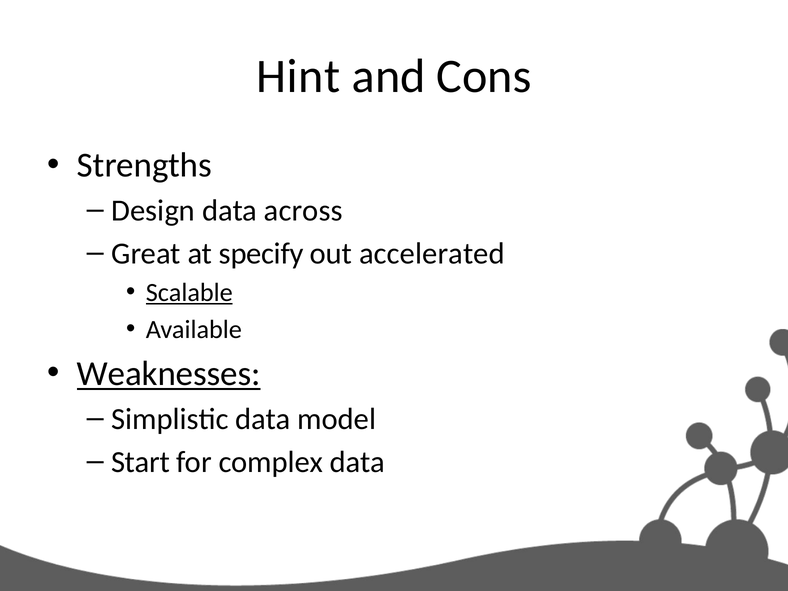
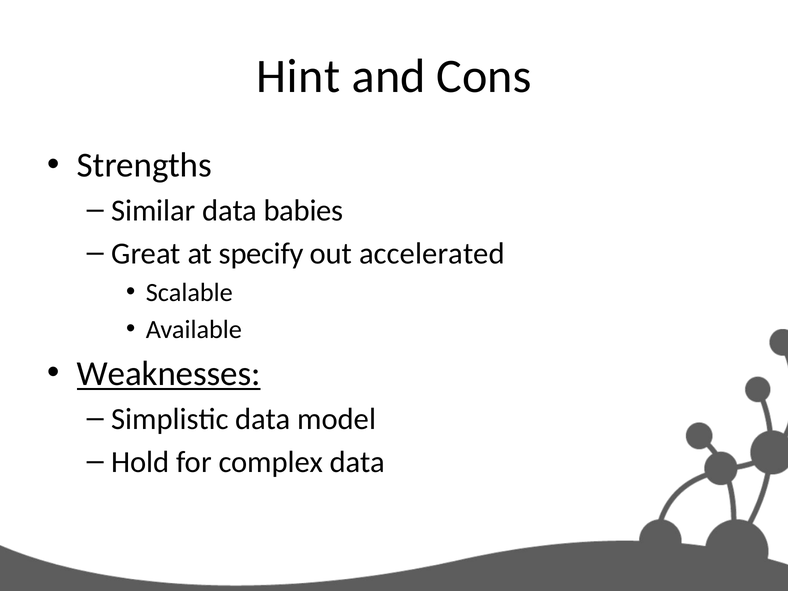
Design: Design -> Similar (153, 211)
across: across -> babies (303, 211)
Scalable underline: present -> none (189, 293)
Start: Start -> Hold (140, 462)
